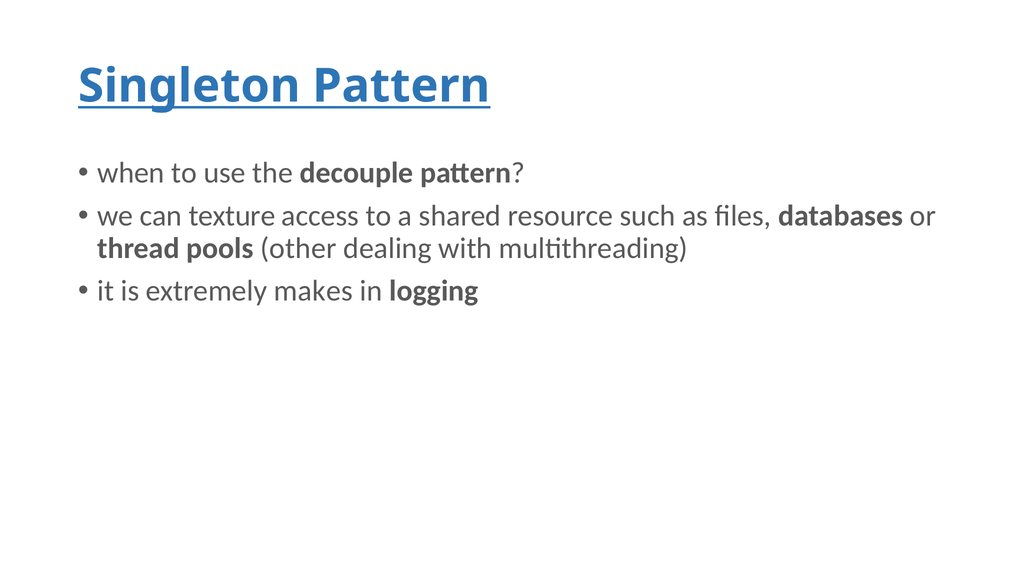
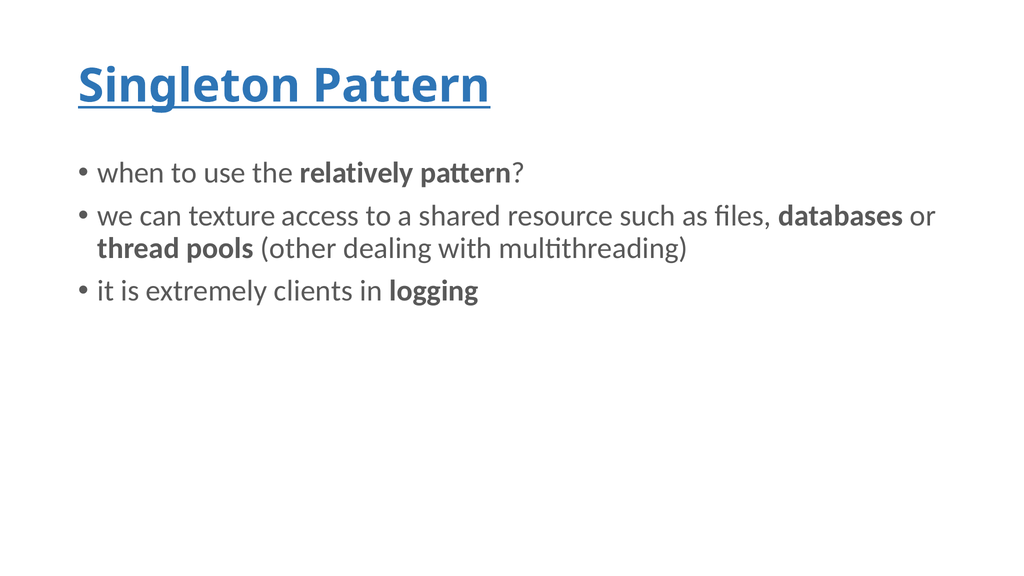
decouple: decouple -> relatively (357, 173)
makes: makes -> clients (313, 291)
